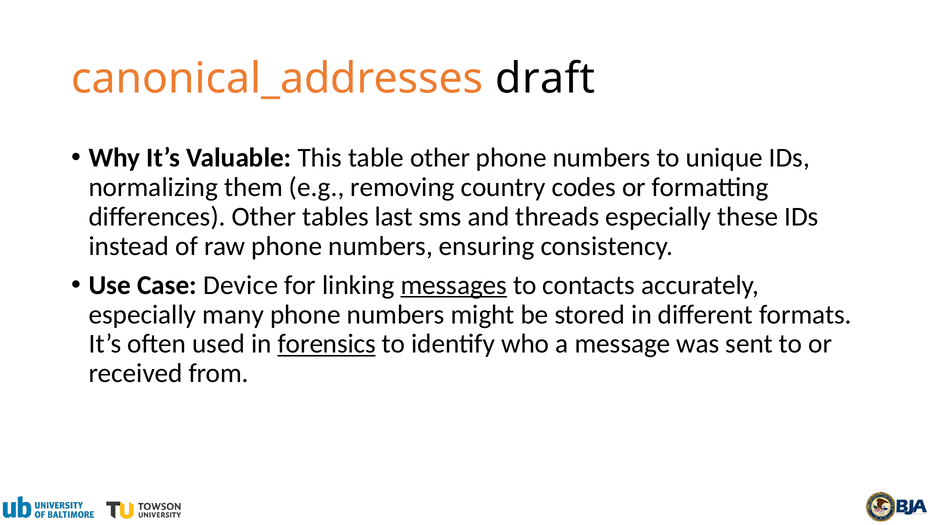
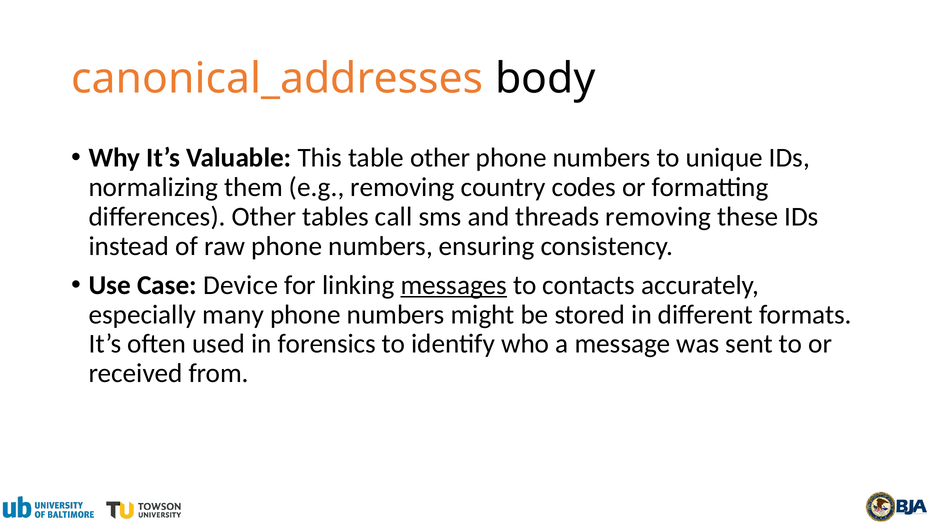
draft: draft -> body (545, 78)
last: last -> call (394, 217)
threads especially: especially -> removing (658, 217)
forensics underline: present -> none (327, 344)
